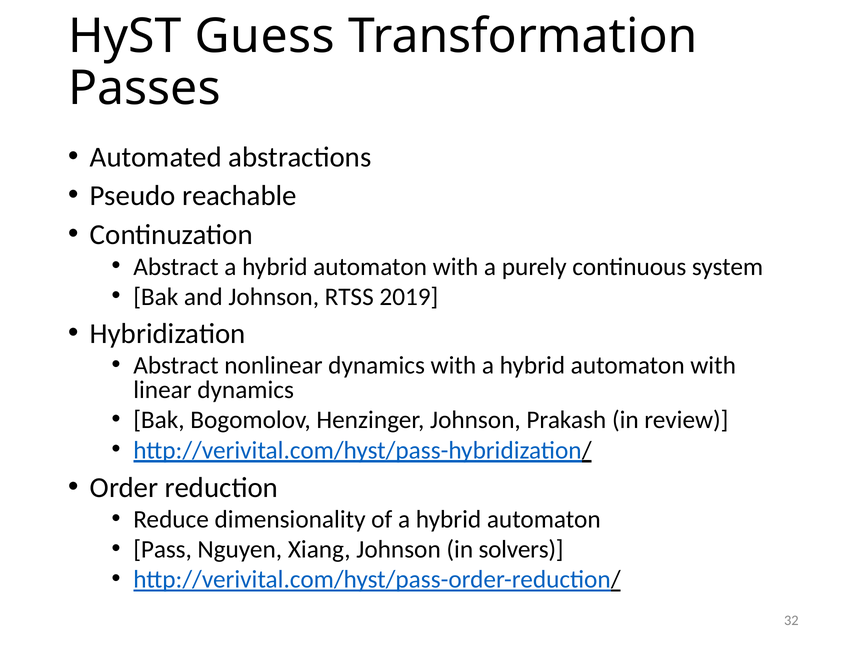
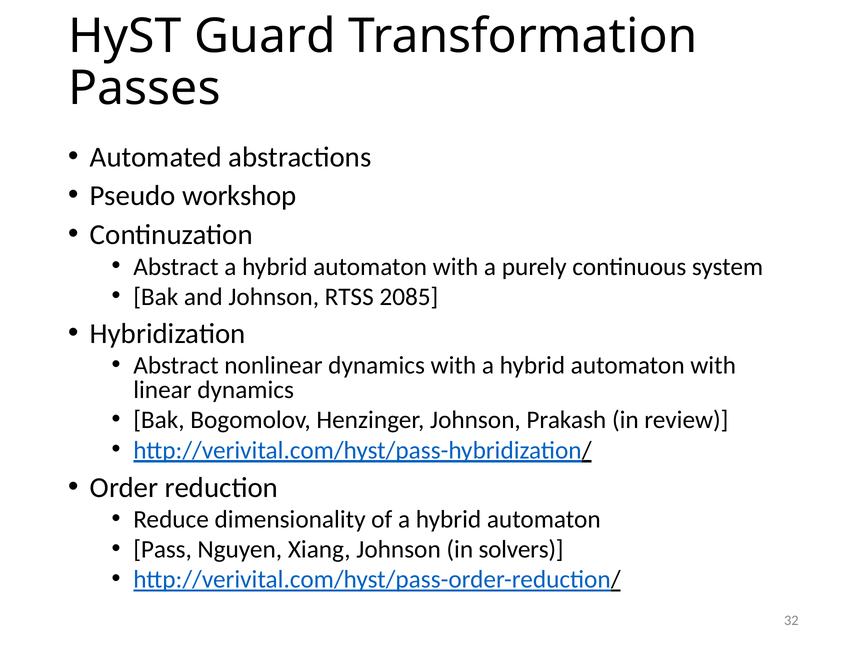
Guess: Guess -> Guard (265, 37)
reachable: reachable -> workshop (239, 196)
2019: 2019 -> 2085 (409, 297)
